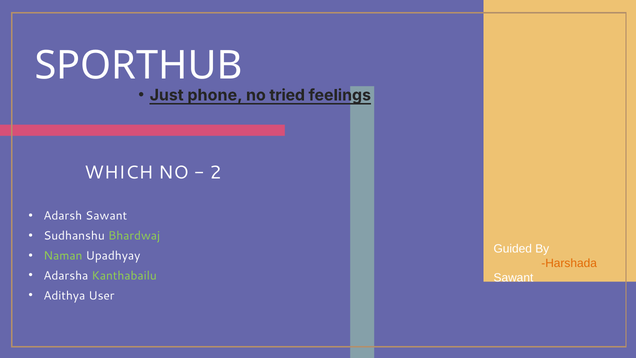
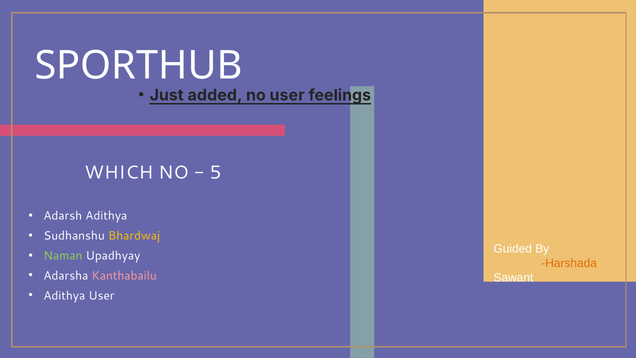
phone: phone -> added (215, 95)
no tried: tried -> user (287, 95)
2: 2 -> 5 (216, 173)
Adarsh Sawant: Sawant -> Adithya (106, 216)
Bhardwaj colour: light green -> yellow (134, 236)
Kanthabailu colour: light green -> pink (124, 276)
